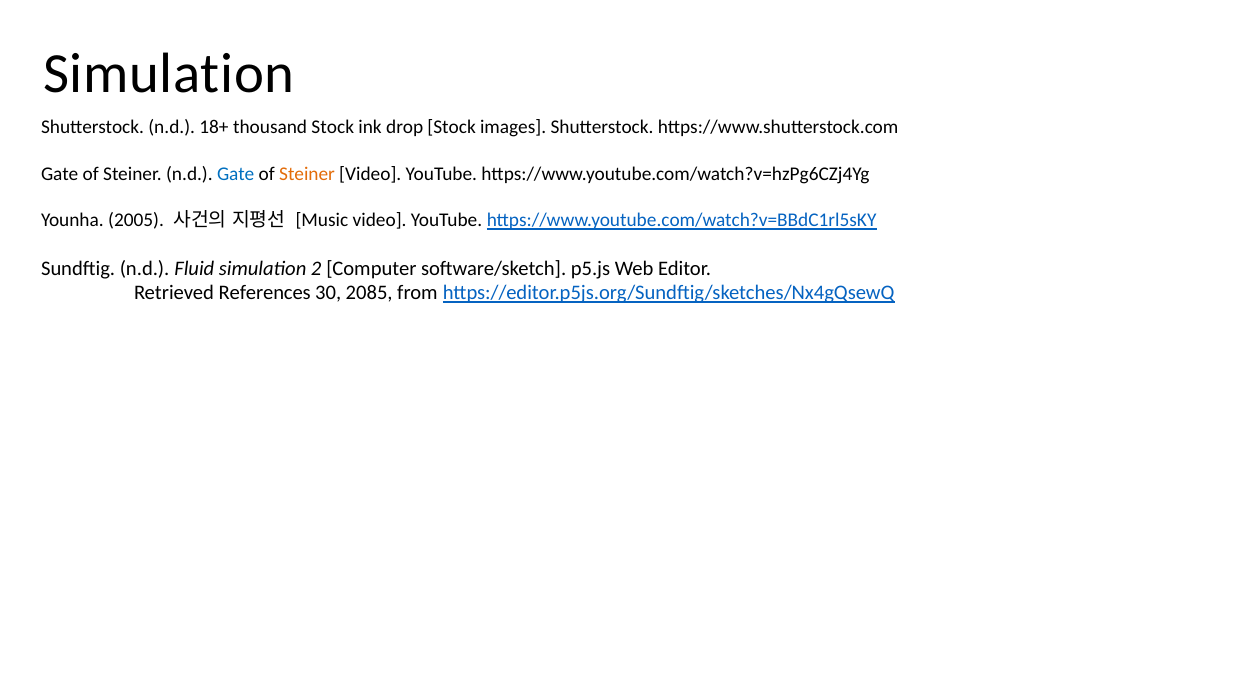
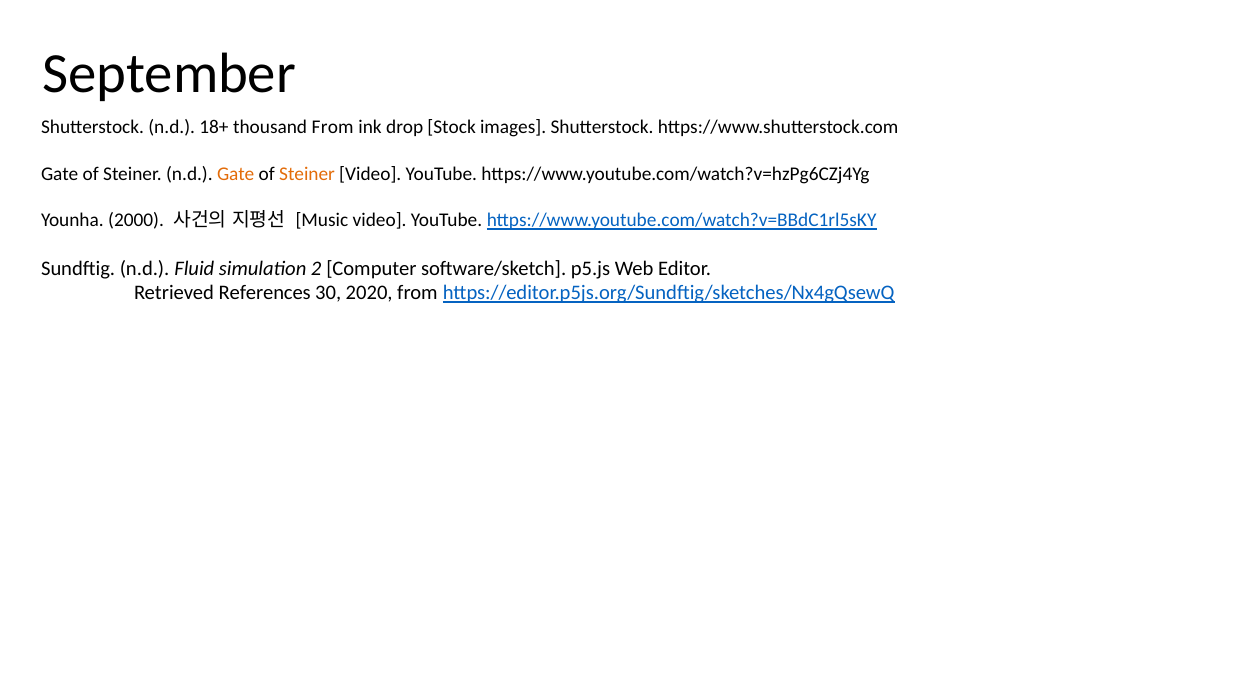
Simulation: Simulation -> September (169, 74)
thousand Stock: Stock -> From (333, 127)
Gate colour: blue -> orange (236, 174)
2005: 2005 -> 2000 (136, 220)
2085: 2085 -> 2020 (369, 293)
